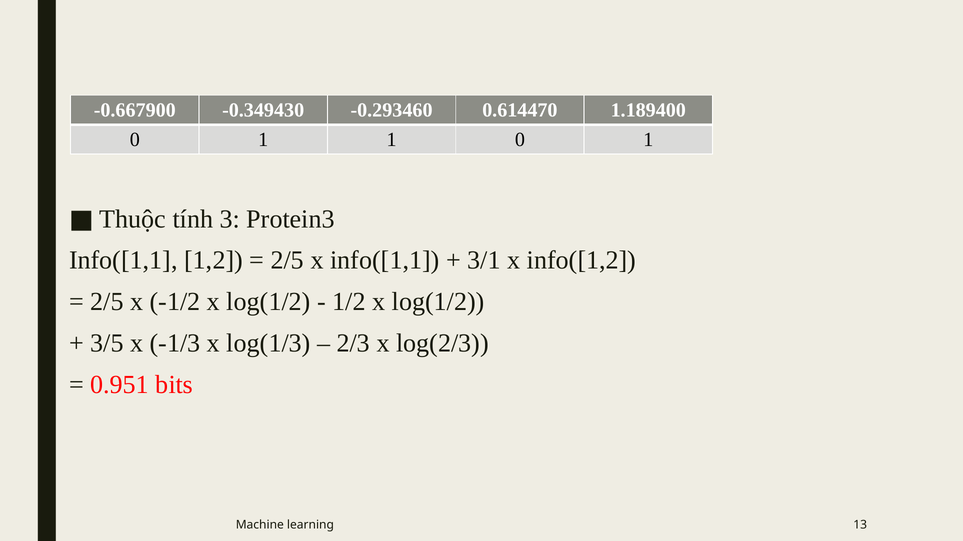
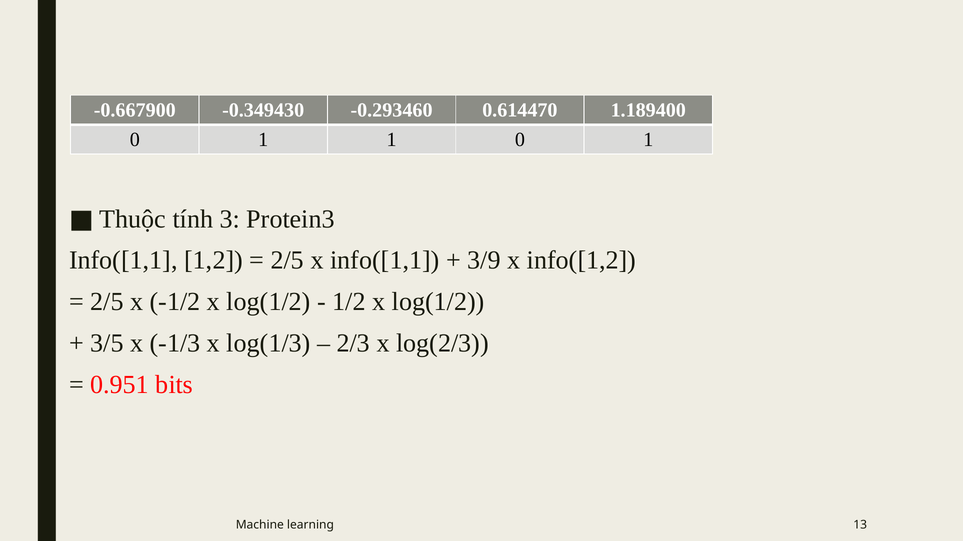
3/1: 3/1 -> 3/9 (484, 261)
